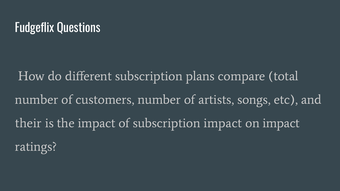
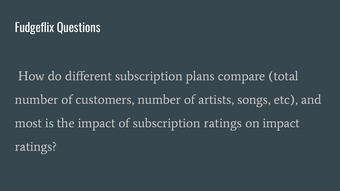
their: their -> most (28, 123)
subscription impact: impact -> ratings (223, 123)
